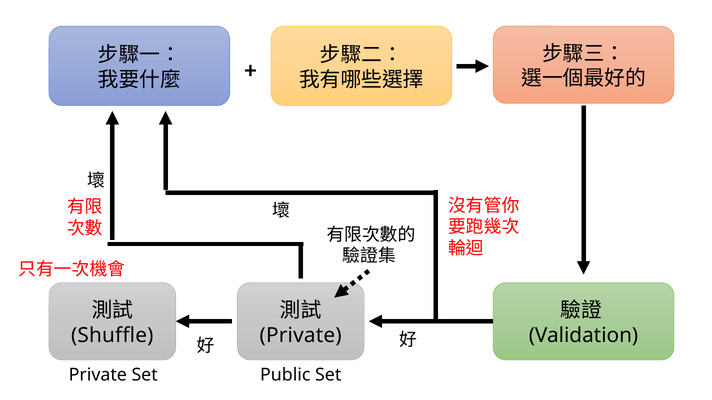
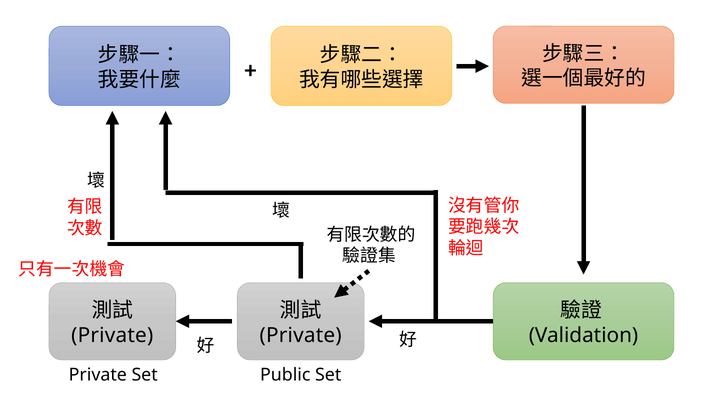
Shuffle: Shuffle -> Private (112, 336)
